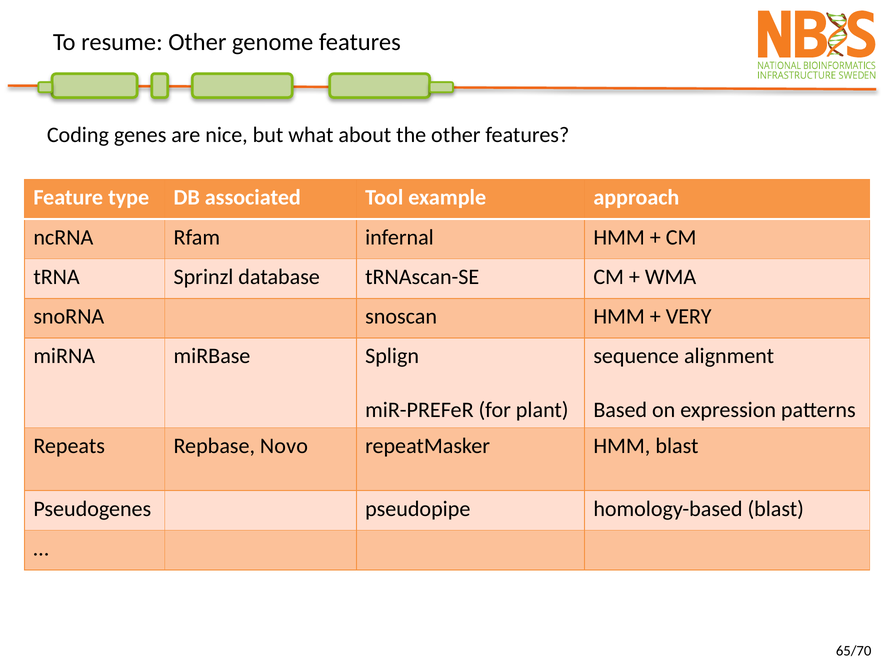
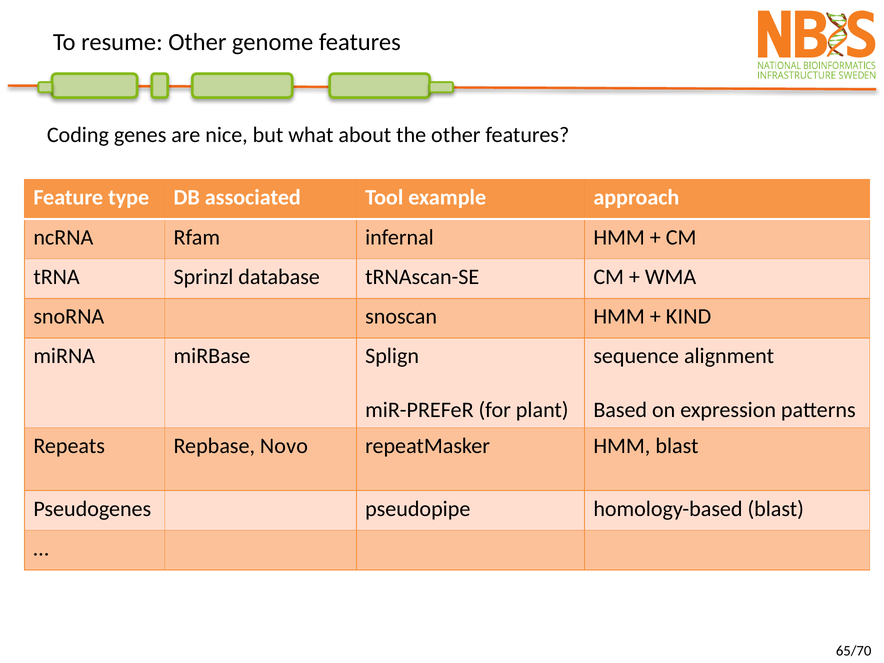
VERY: VERY -> KIND (689, 317)
